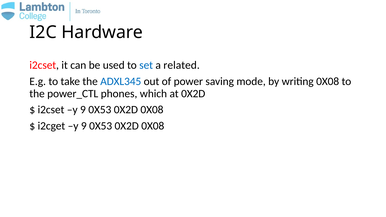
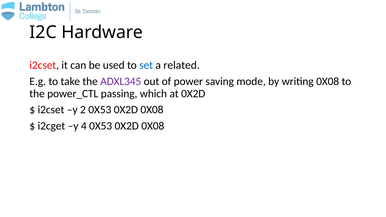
ADXL345 colour: blue -> purple (121, 81)
phones: phones -> passing (119, 94)
i2cset y 9: 9 -> 2 (83, 110)
i2cget y 9: 9 -> 4 (84, 126)
